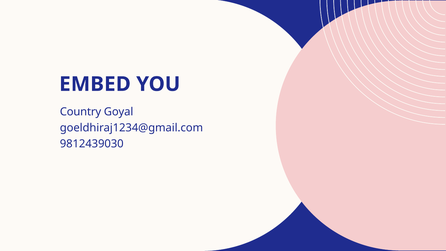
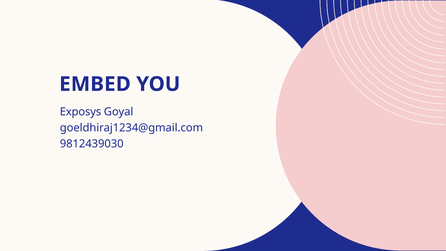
Country: Country -> Exposys (80, 112)
